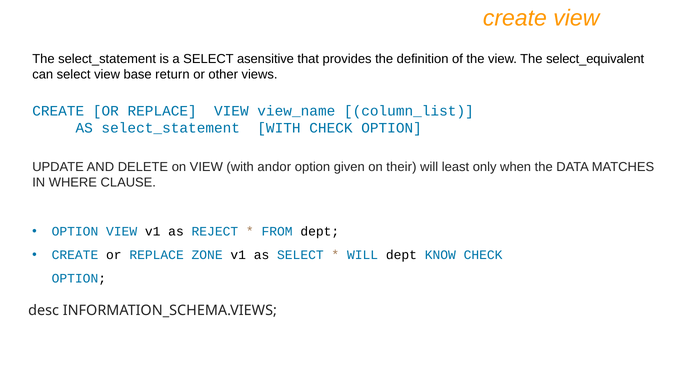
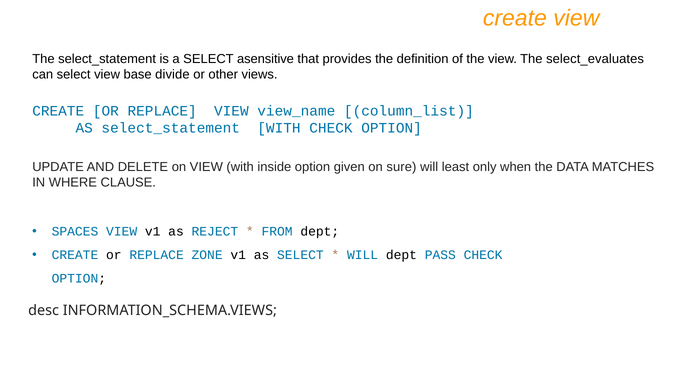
select_equivalent: select_equivalent -> select_evaluates (595, 59)
return: return -> divide (172, 74)
andor: andor -> inside (274, 167)
their: their -> sure (401, 167)
OPTION: OPTION -> SPACES (75, 232)
KNOW: KNOW -> PASS (440, 255)
